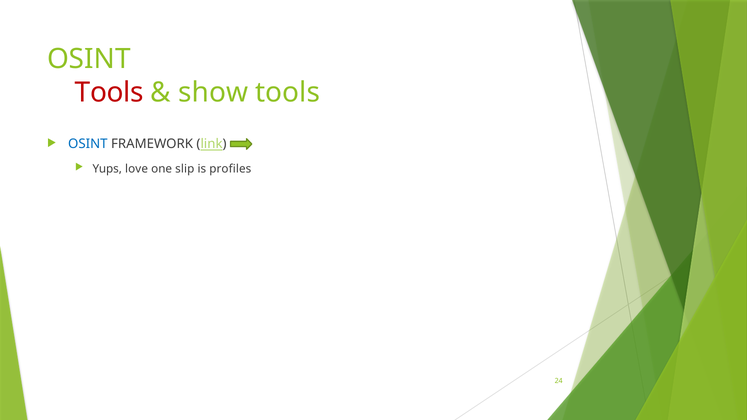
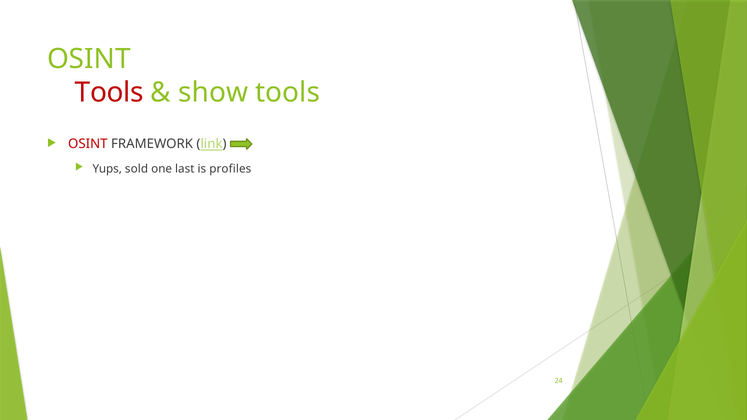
OSINT colour: blue -> red (88, 144)
love: love -> sold (137, 169)
slip: slip -> last (185, 169)
